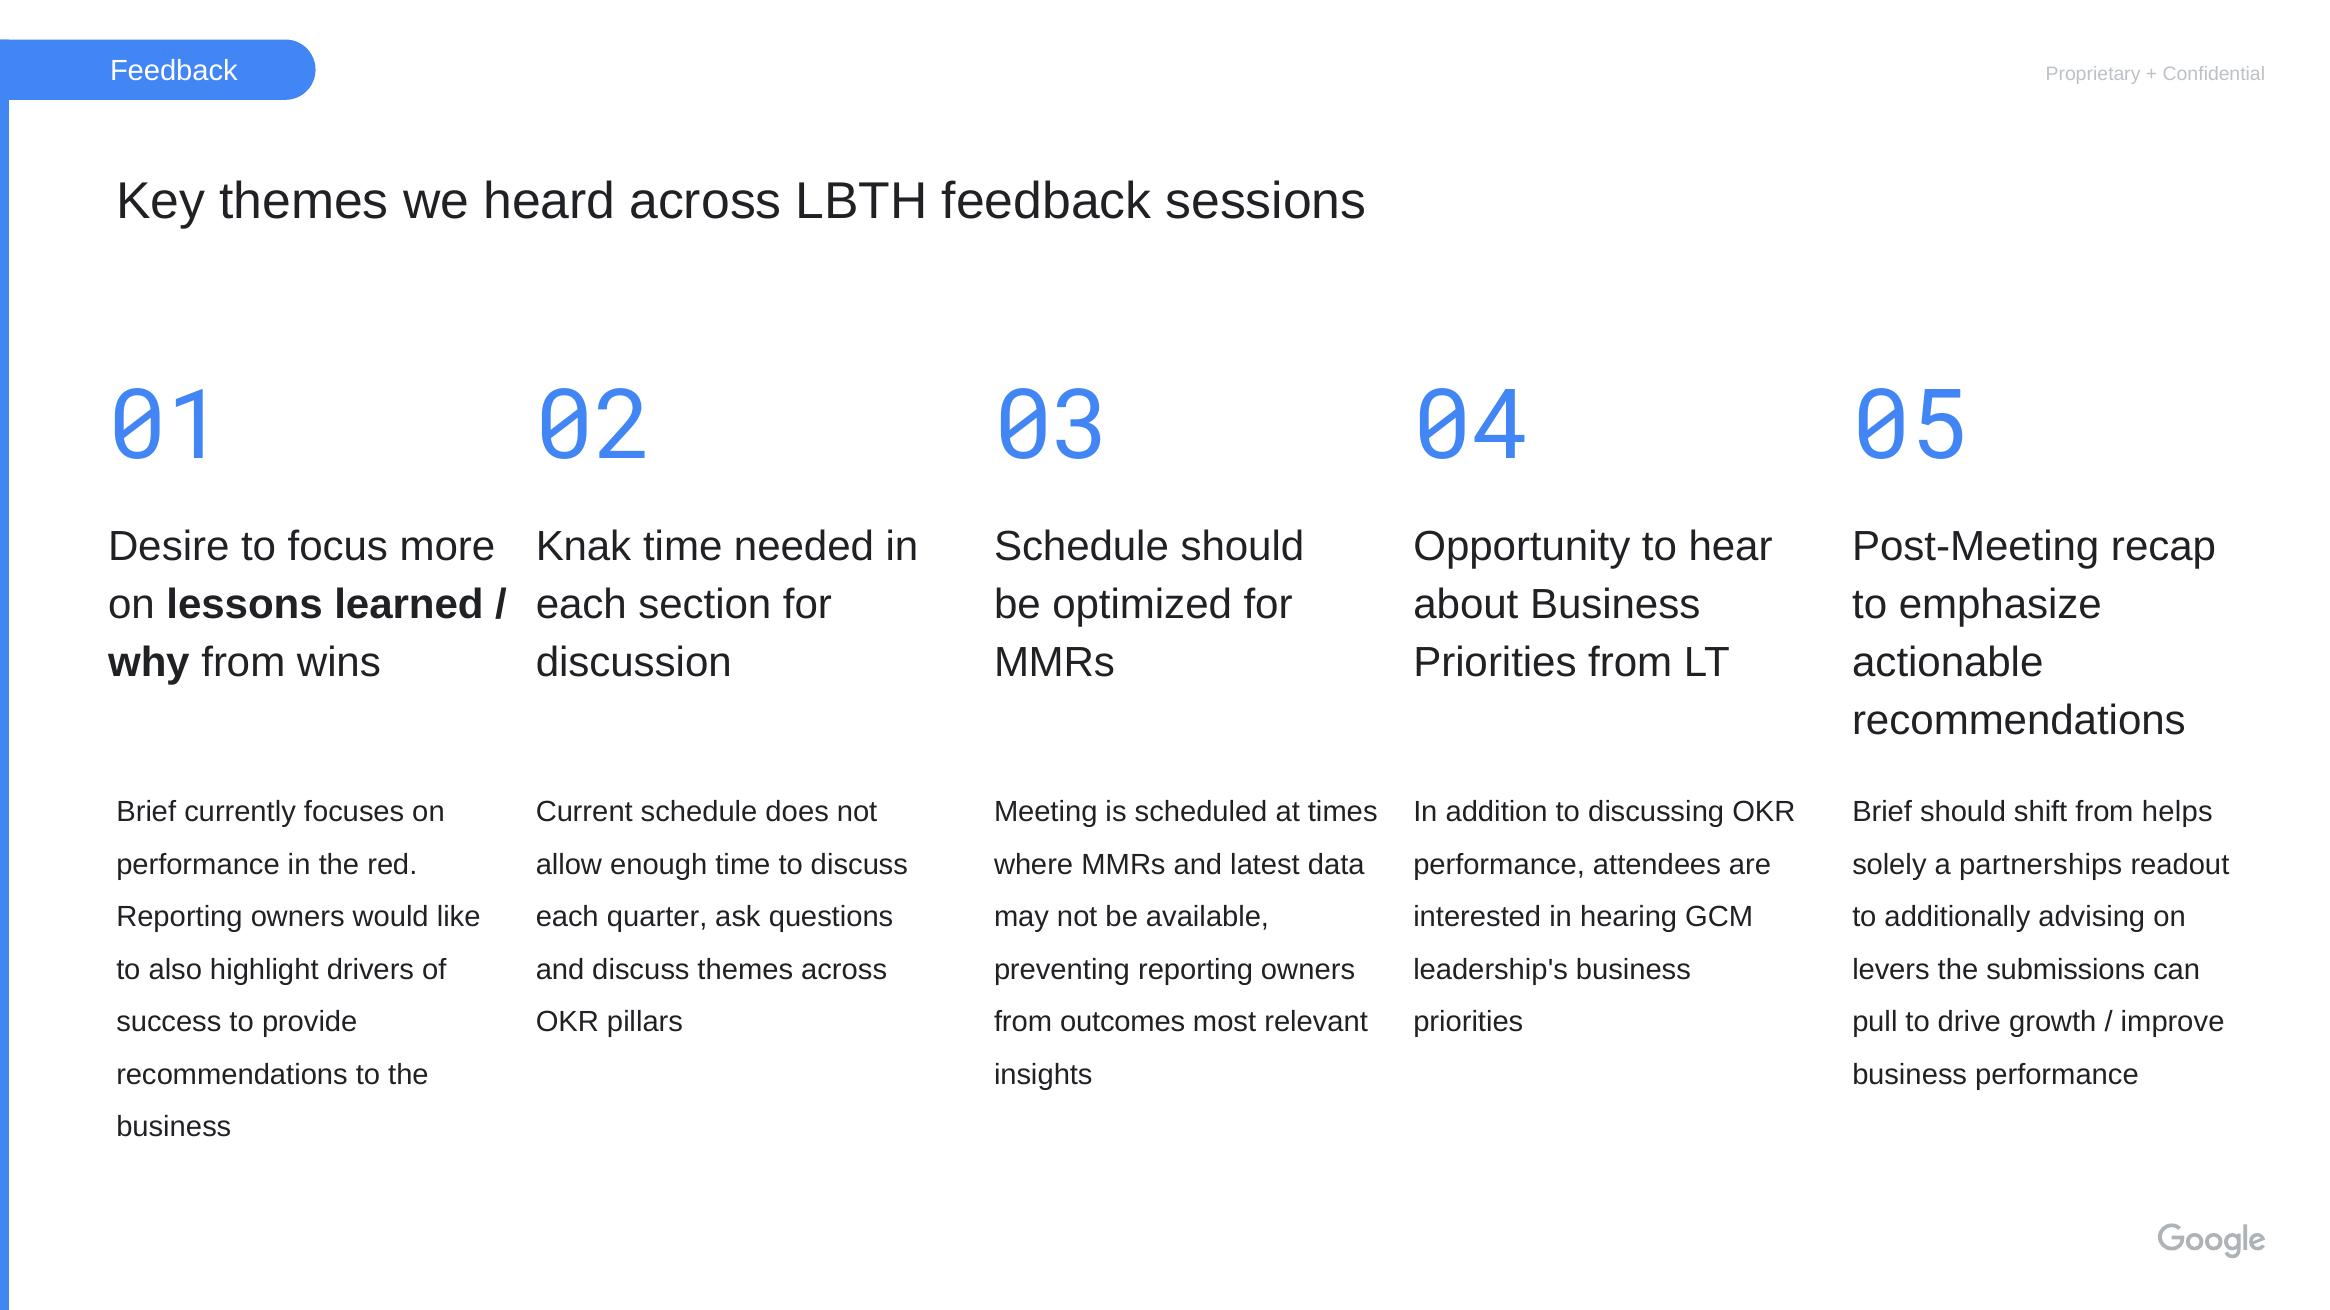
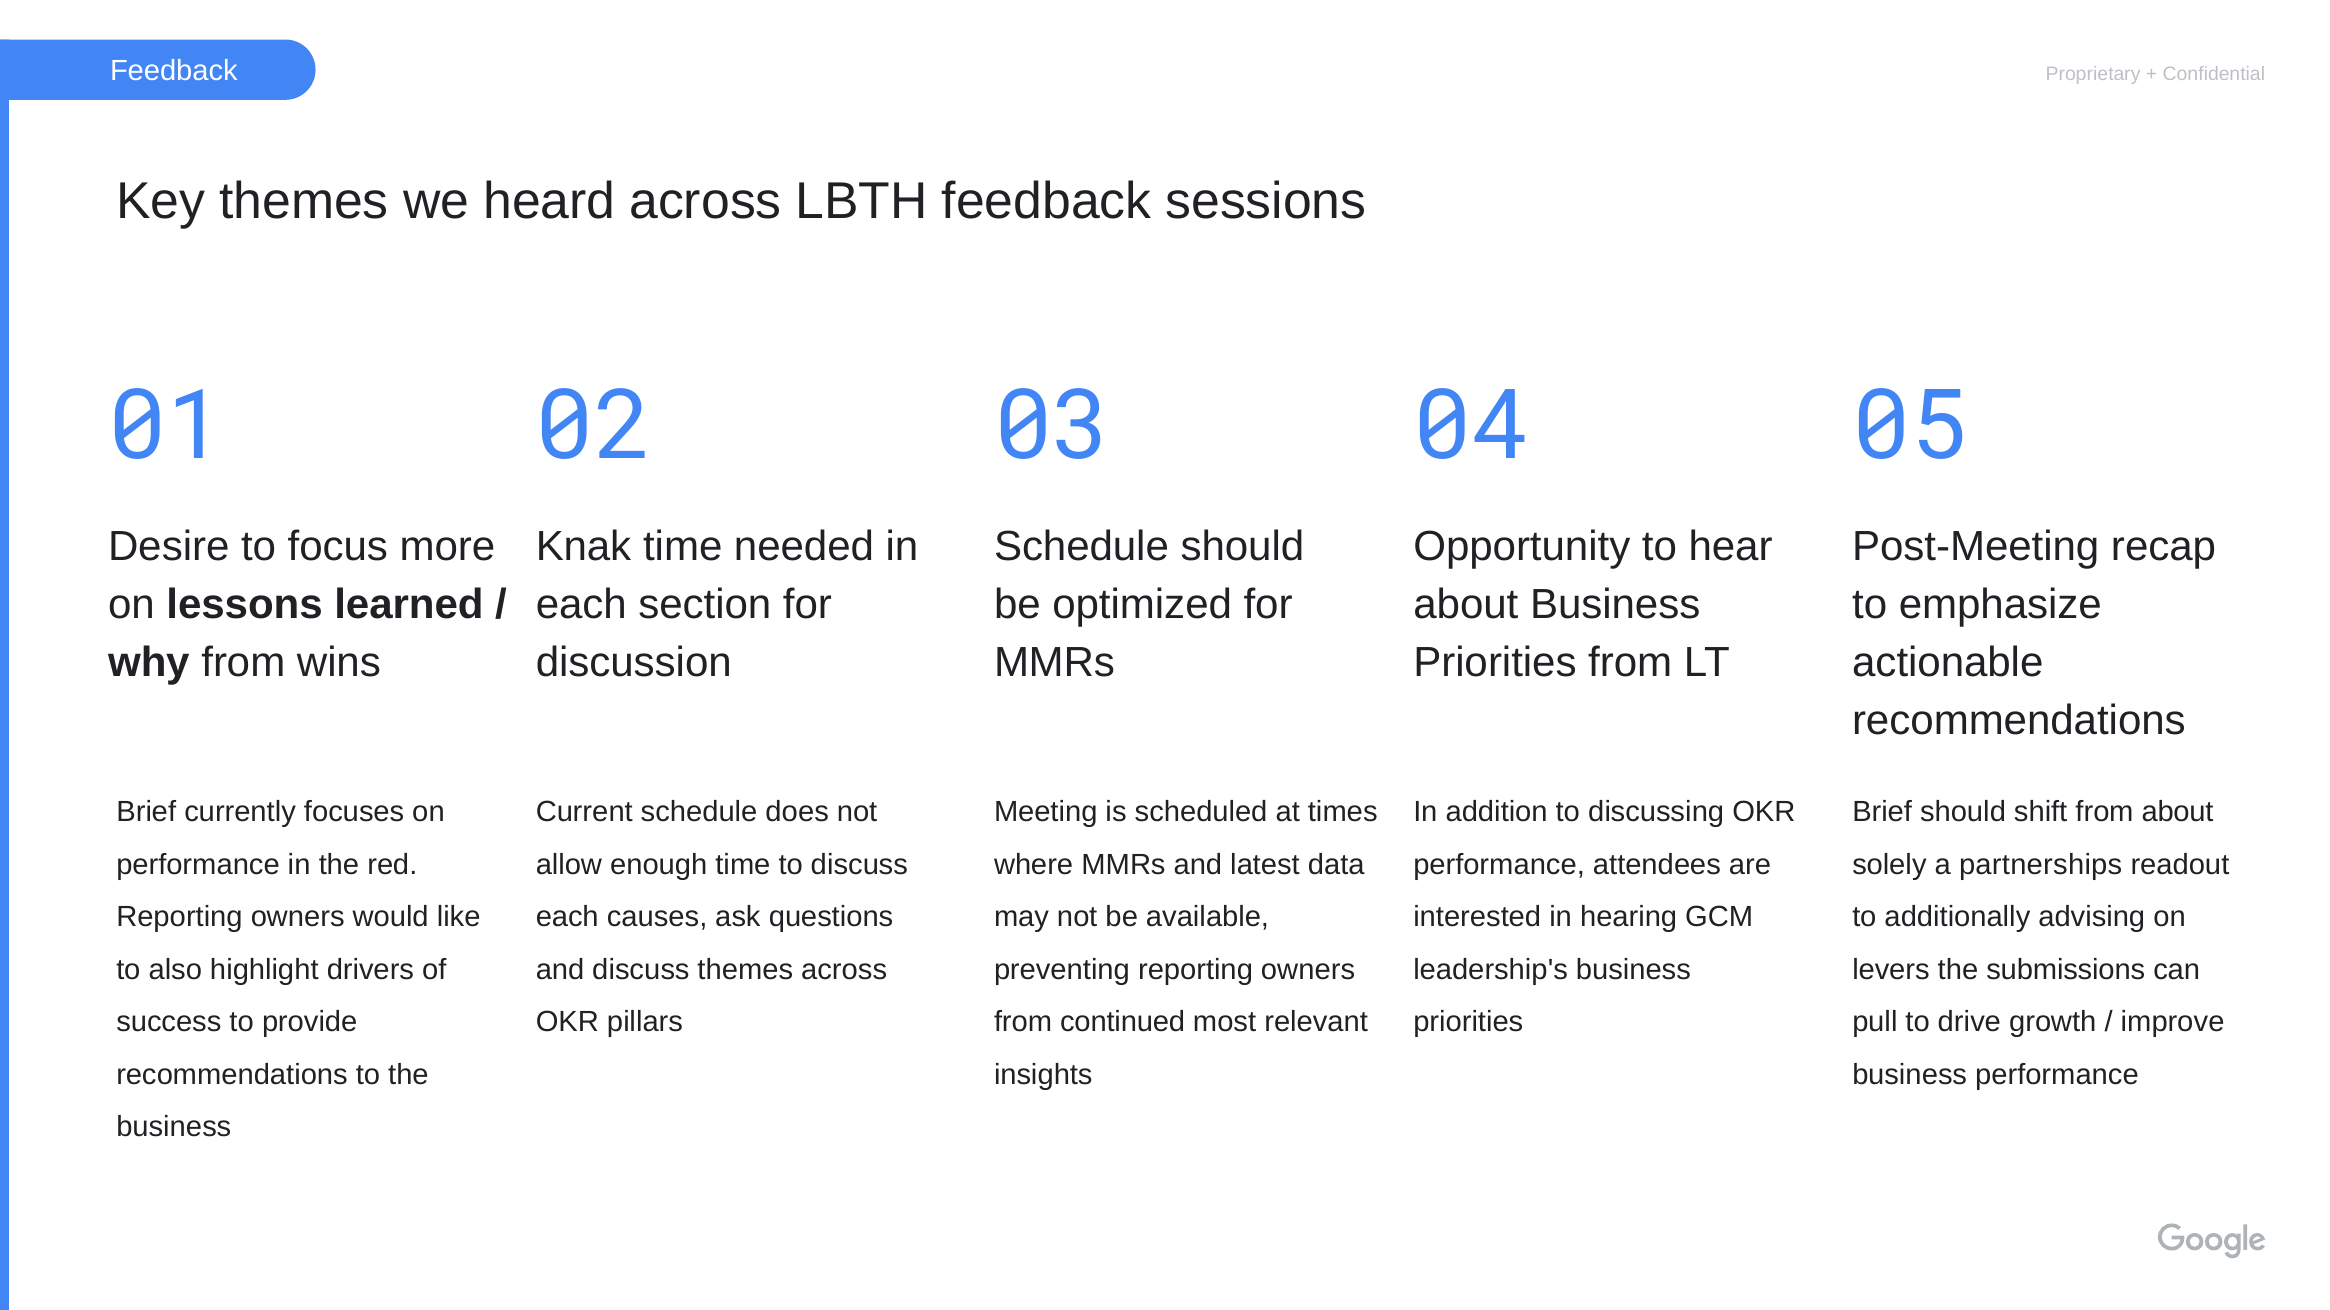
from helps: helps -> about (2178, 812)
quarter: quarter -> causes (657, 917)
outcomes: outcomes -> continued (1123, 1023)
